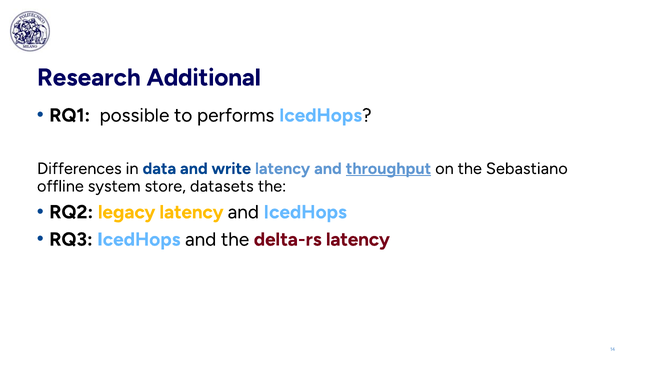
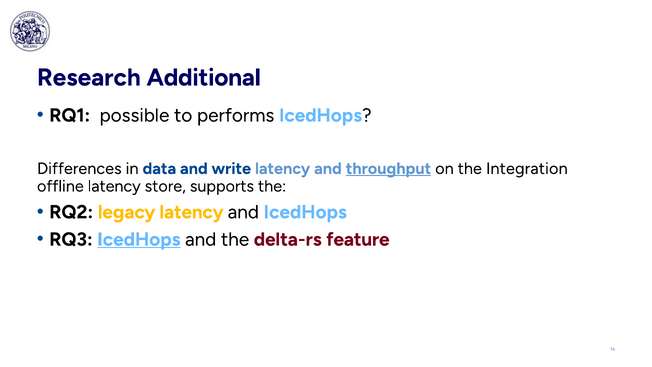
Sebastiano: Sebastiano -> Integration (527, 168)
offline system: system -> latency (114, 186)
datasets: datasets -> supports (222, 186)
IcedHops underline: none -> present (139, 239)
delta-rs latency: latency -> feature (358, 239)
